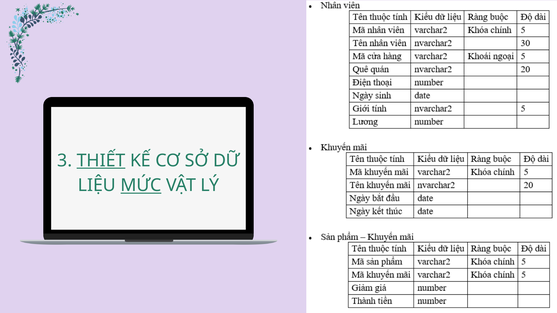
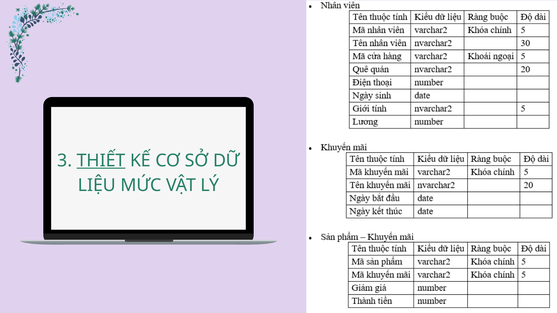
MỨC underline: present -> none (141, 186)
